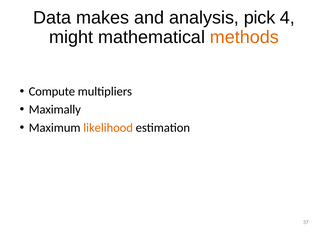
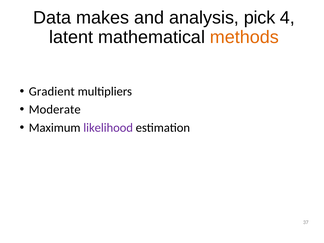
might: might -> latent (71, 37)
Compute: Compute -> Gradient (52, 91)
Maximally: Maximally -> Moderate (55, 109)
likelihood colour: orange -> purple (108, 128)
